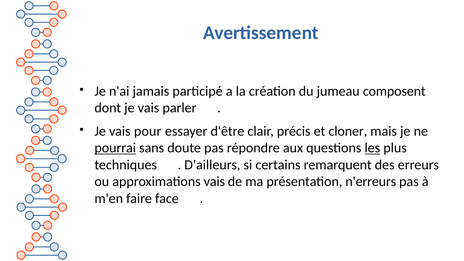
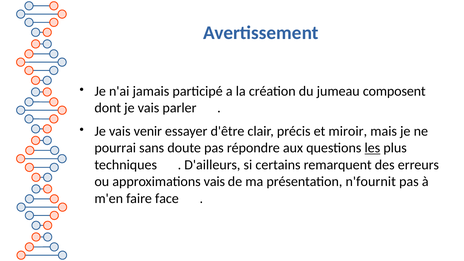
pour: pour -> venir (148, 131)
cloner: cloner -> miroir (348, 131)
pourrai underline: present -> none (115, 148)
n'erreurs: n'erreurs -> n'fournit (371, 182)
